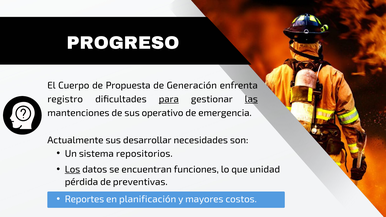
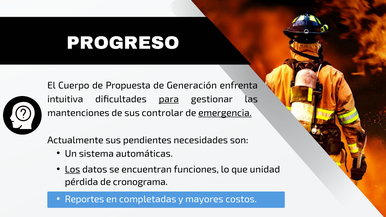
registro: registro -> intuitiva (65, 99)
las underline: present -> none (251, 99)
operativo: operativo -> controlar (162, 113)
emergencia underline: none -> present (225, 113)
desarrollar: desarrollar -> pendientes (147, 140)
repositorios: repositorios -> automáticas (144, 154)
preventivas: preventivas -> cronograma (140, 182)
planificación: planificación -> completadas (148, 199)
